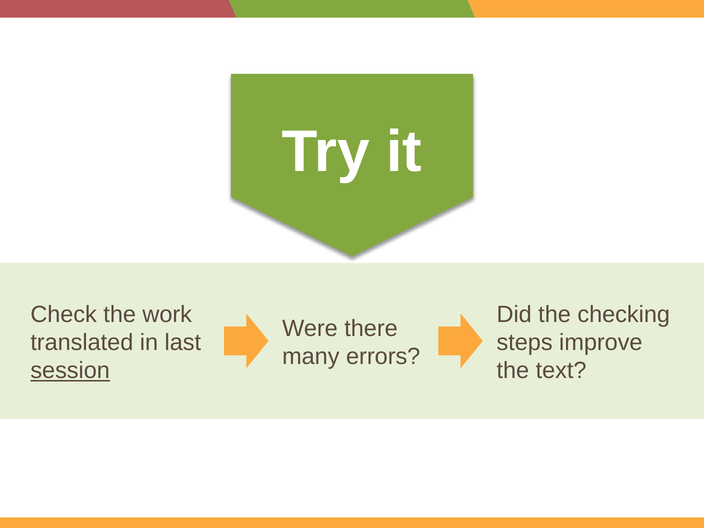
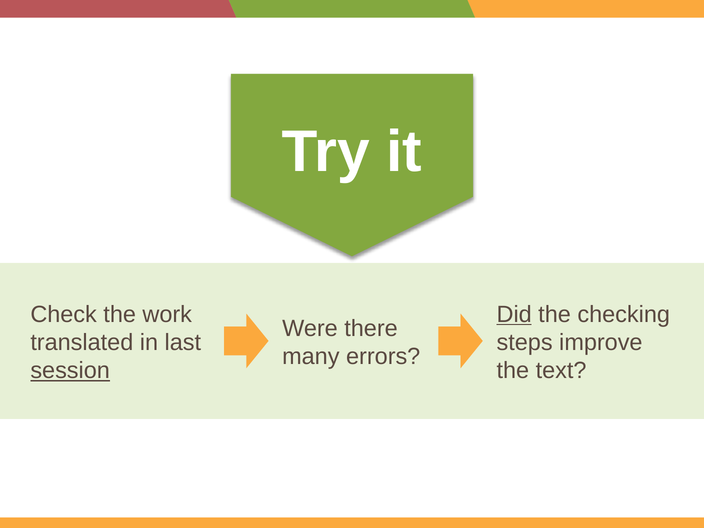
Did underline: none -> present (514, 314)
